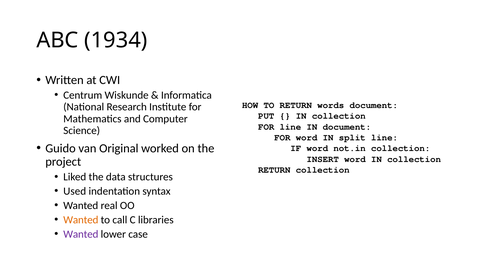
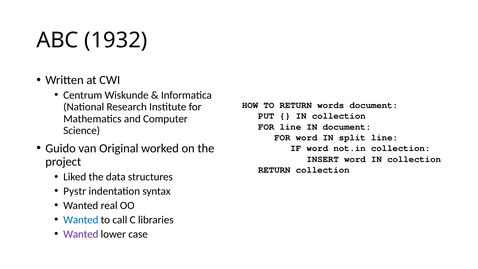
1934: 1934 -> 1932 (116, 40)
Used: Used -> Pystr (75, 191)
Wanted colour: orange -> blue (81, 220)
